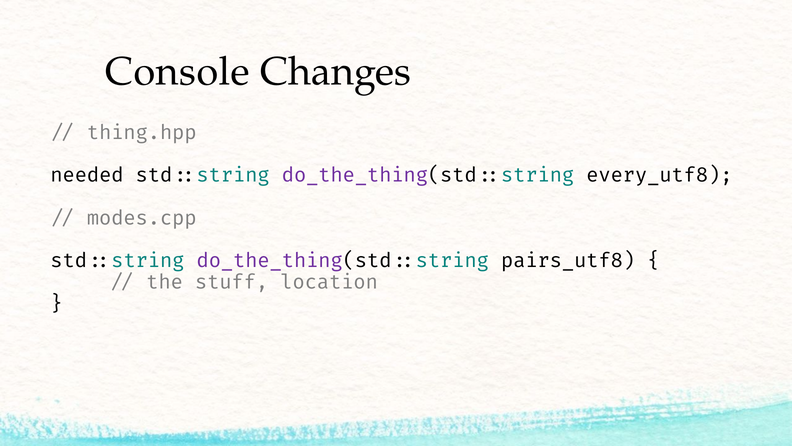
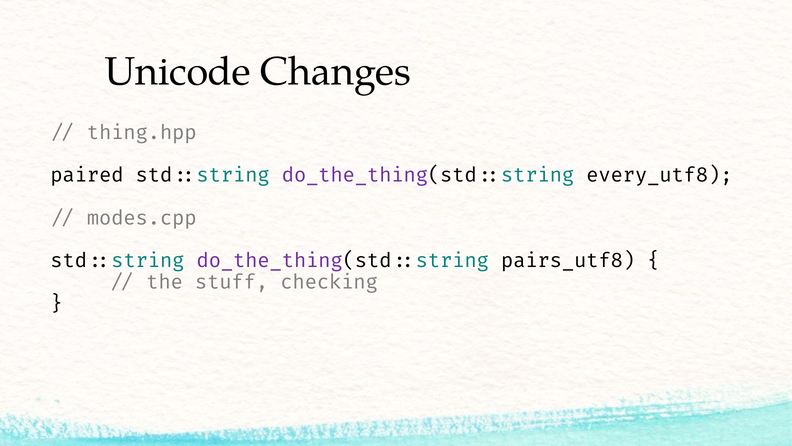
Console: Console -> Unicode (178, 72)
needed: needed -> paired (87, 175)
location: location -> checking (329, 282)
